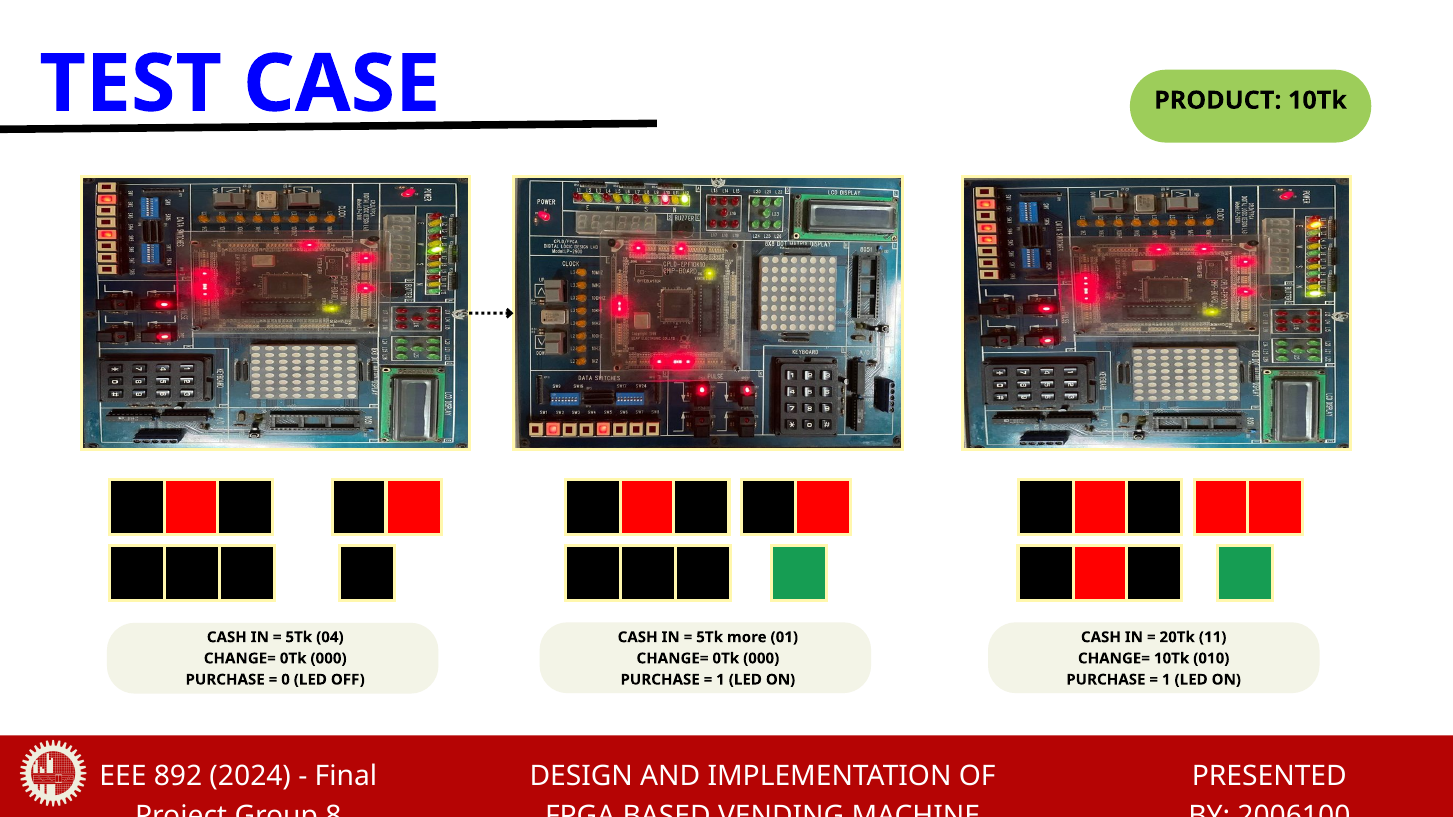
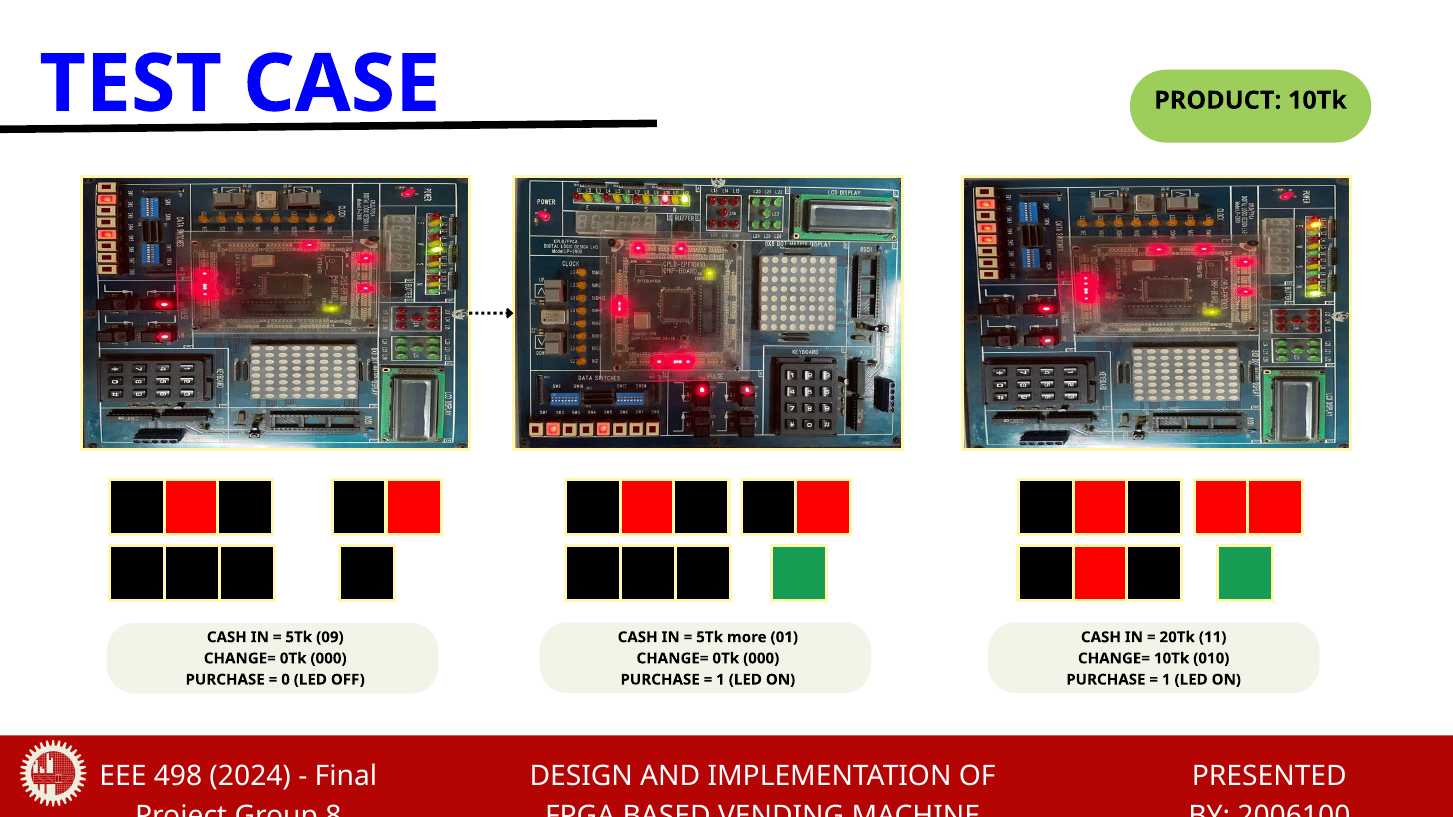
04: 04 -> 09 (330, 637)
892: 892 -> 498 (178, 777)
